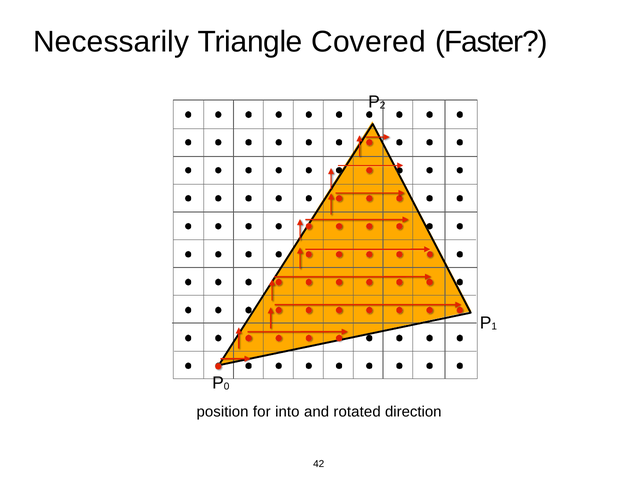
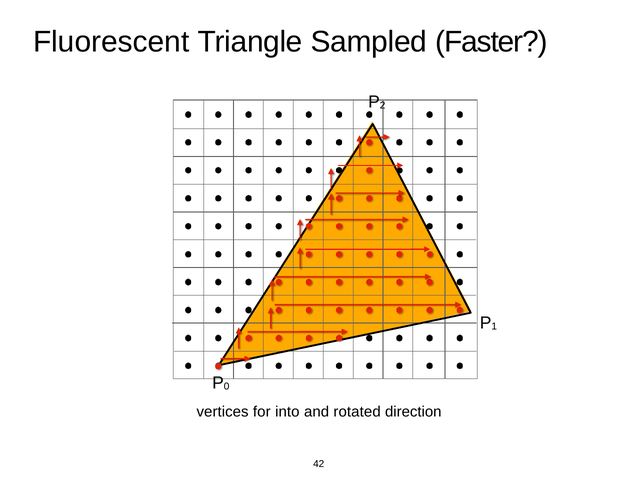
Necessarily: Necessarily -> Fluorescent (111, 42)
Covered: Covered -> Sampled (369, 42)
position: position -> vertices (223, 412)
